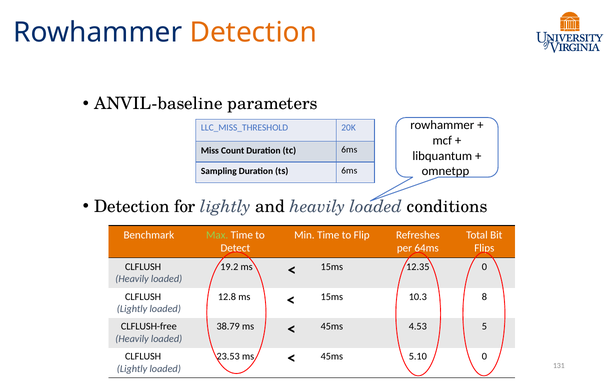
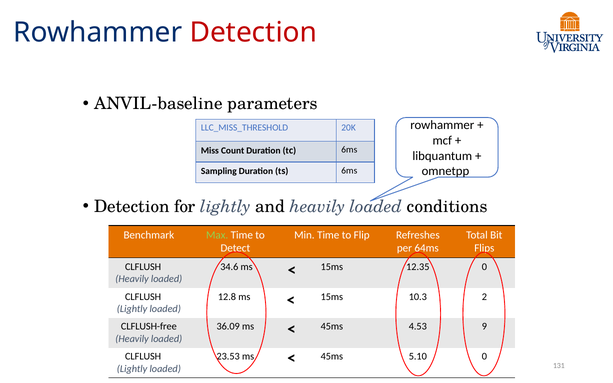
Detection colour: orange -> red (253, 32)
19.2: 19.2 -> 34.6 (229, 267)
8: 8 -> 2 (484, 297)
38.79: 38.79 -> 36.09 (228, 327)
5: 5 -> 9 (484, 327)
